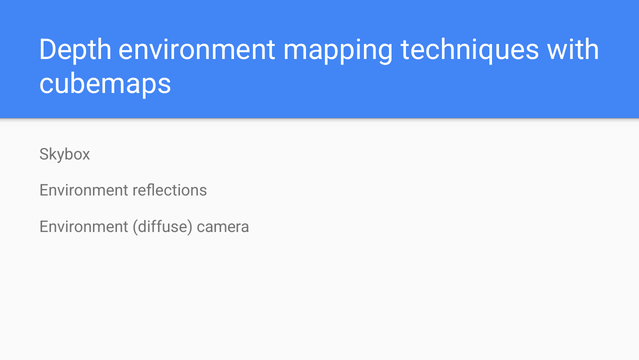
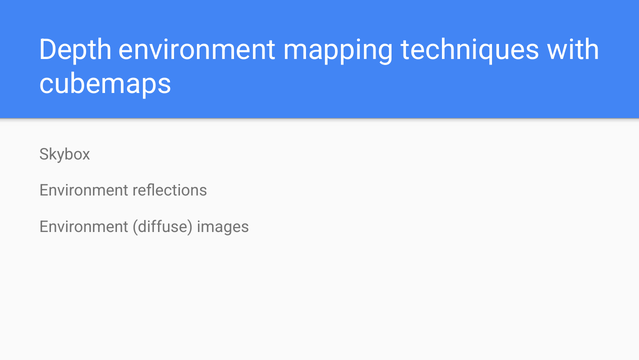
camera: camera -> images (223, 227)
